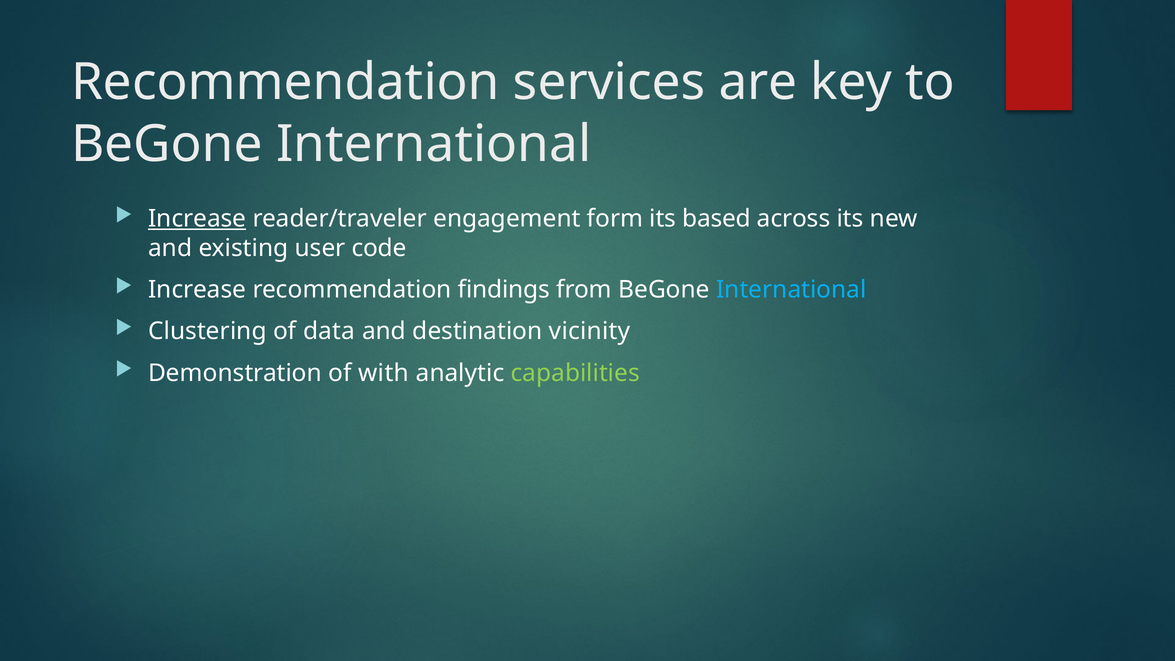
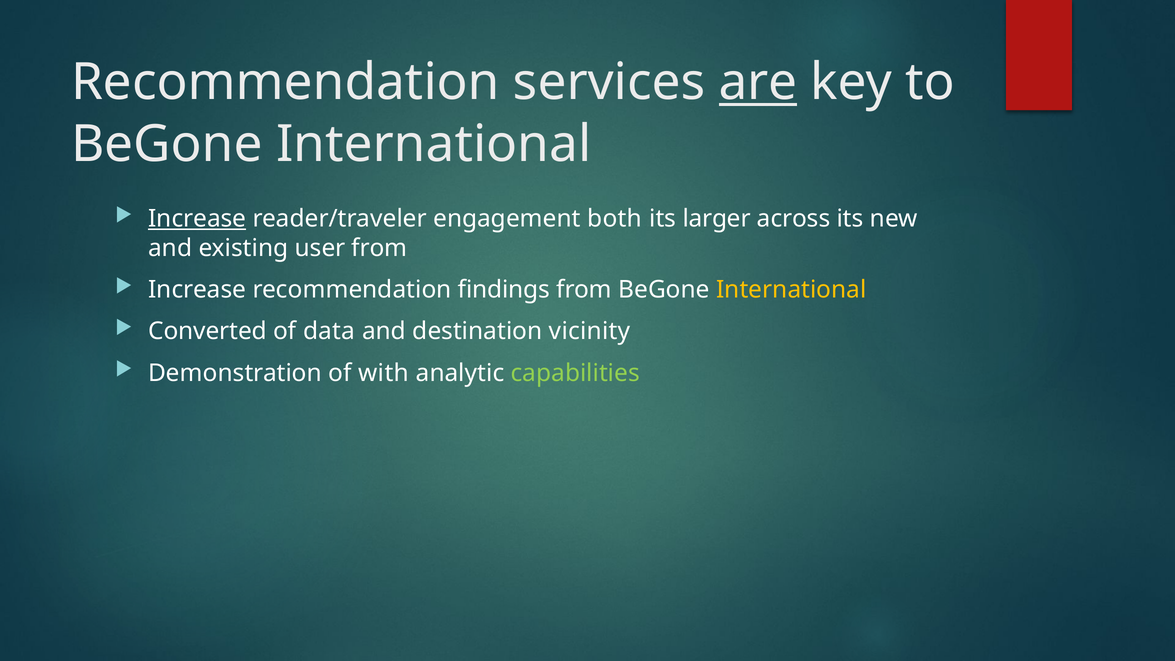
are underline: none -> present (758, 83)
form: form -> both (615, 219)
based: based -> larger (717, 219)
user code: code -> from (379, 248)
International colour: light blue -> yellow (791, 290)
Clustering: Clustering -> Converted (208, 331)
